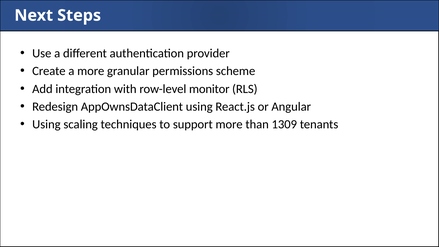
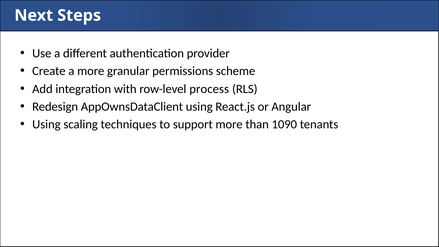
monitor: monitor -> process (209, 89)
1309: 1309 -> 1090 (284, 124)
